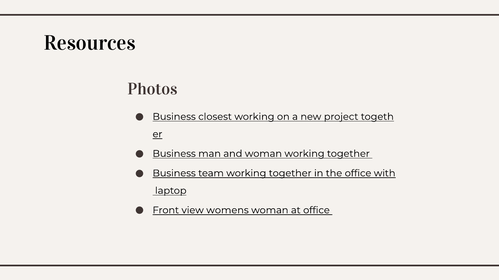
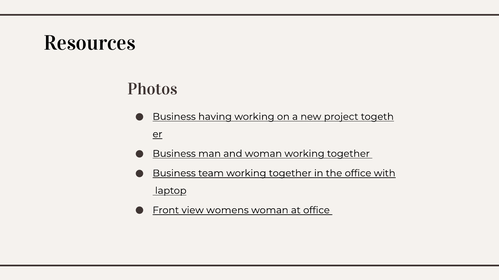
closest: closest -> having (215, 117)
